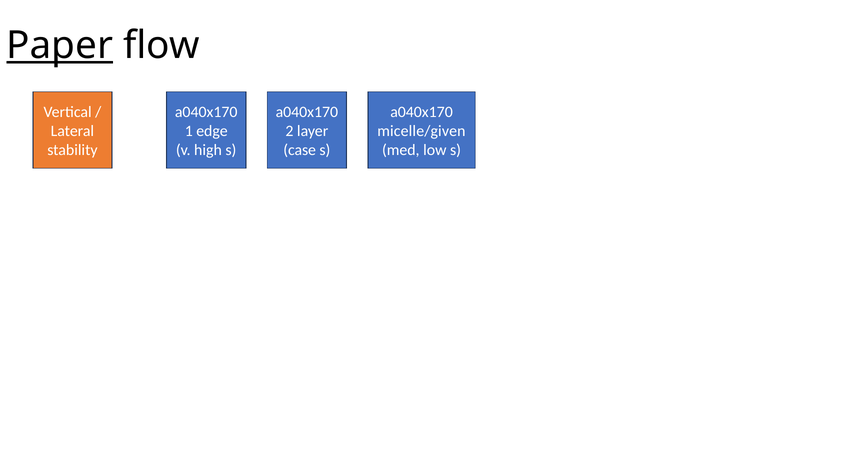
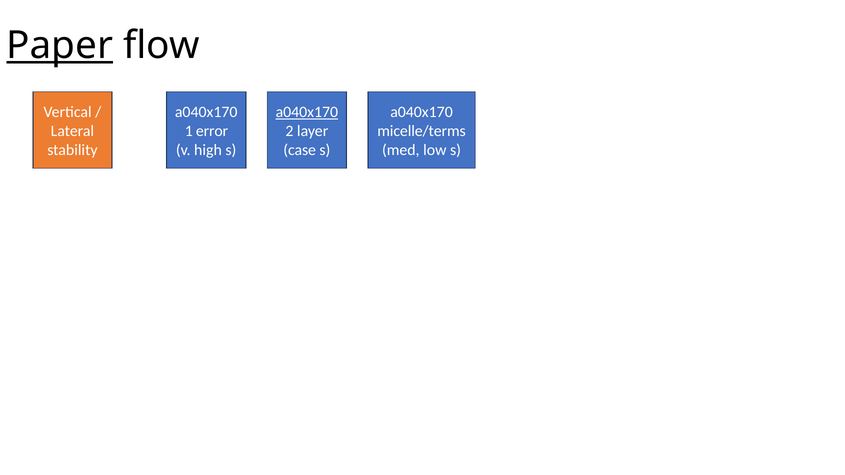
a040x170 underline: none -> present (307, 112)
edge: edge -> error (212, 131)
micelle/given: micelle/given -> micelle/terms (422, 131)
